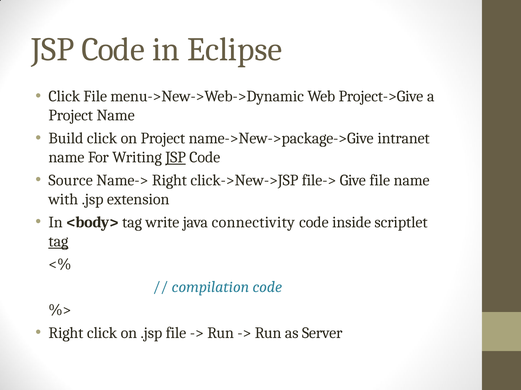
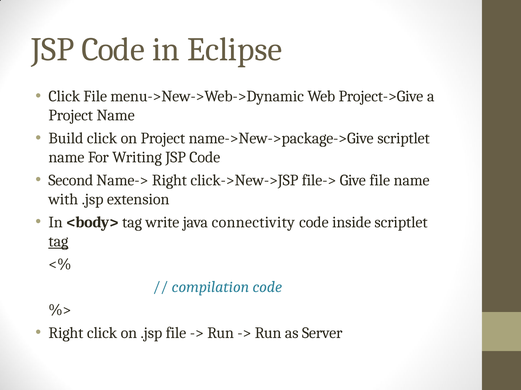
name->New->package->Give intranet: intranet -> scriptlet (404, 139)
JSP underline: present -> none (176, 158)
Source: Source -> Second (71, 181)
